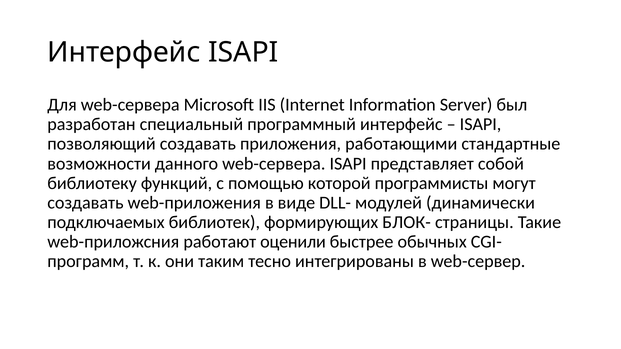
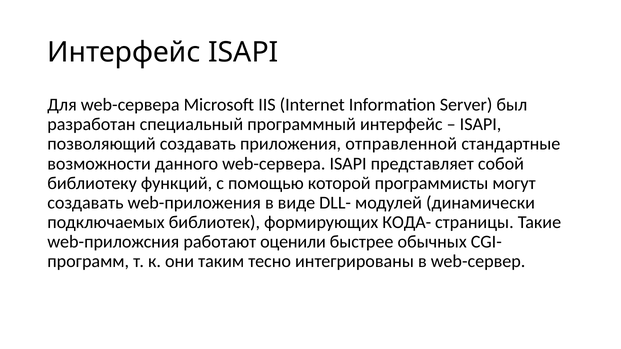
работающими: работающими -> отправленной (401, 144)
БЛОК-: БЛОК- -> КОДА- (407, 222)
